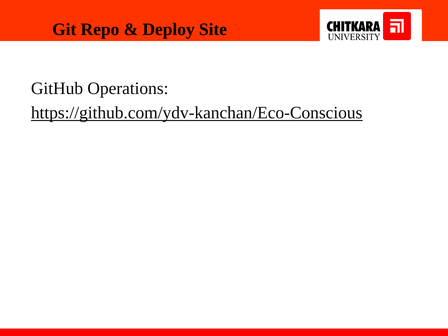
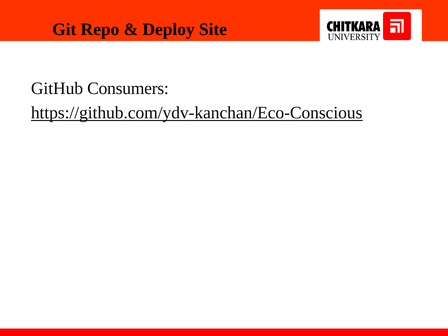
Operations: Operations -> Consumers (128, 88)
